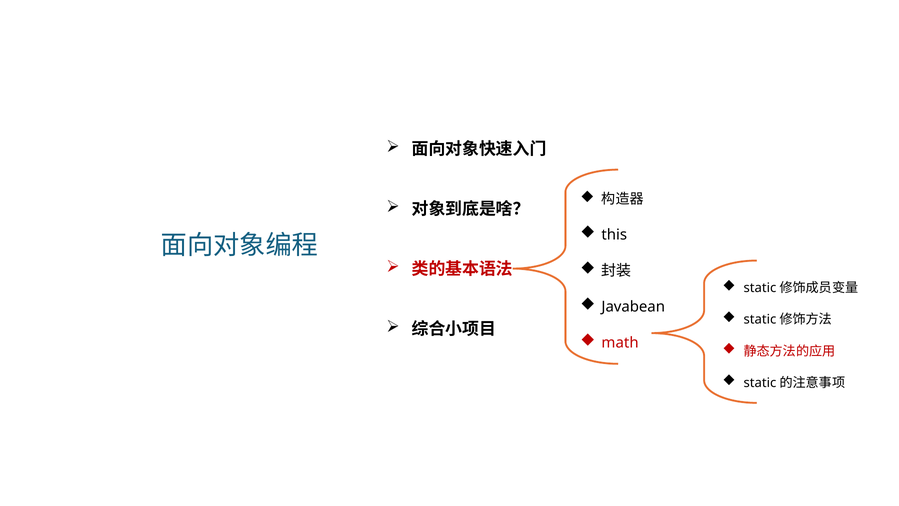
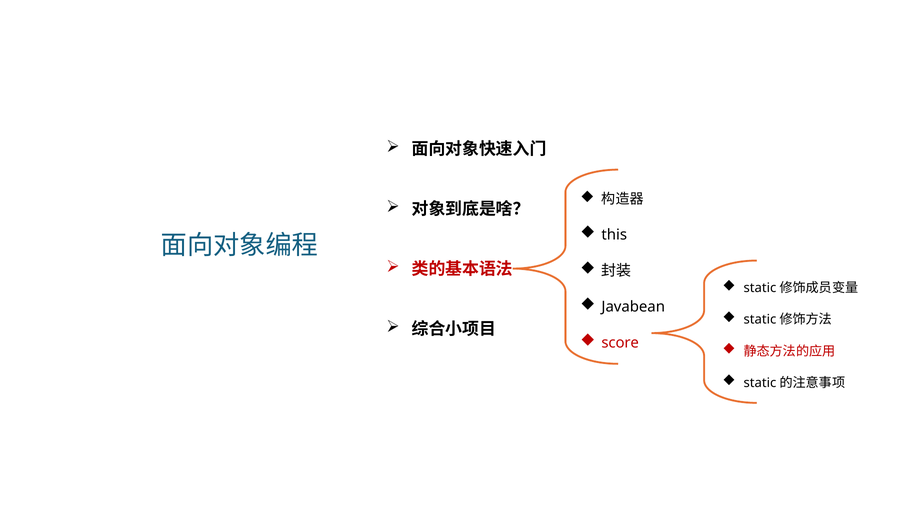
math: math -> score (620, 342)
